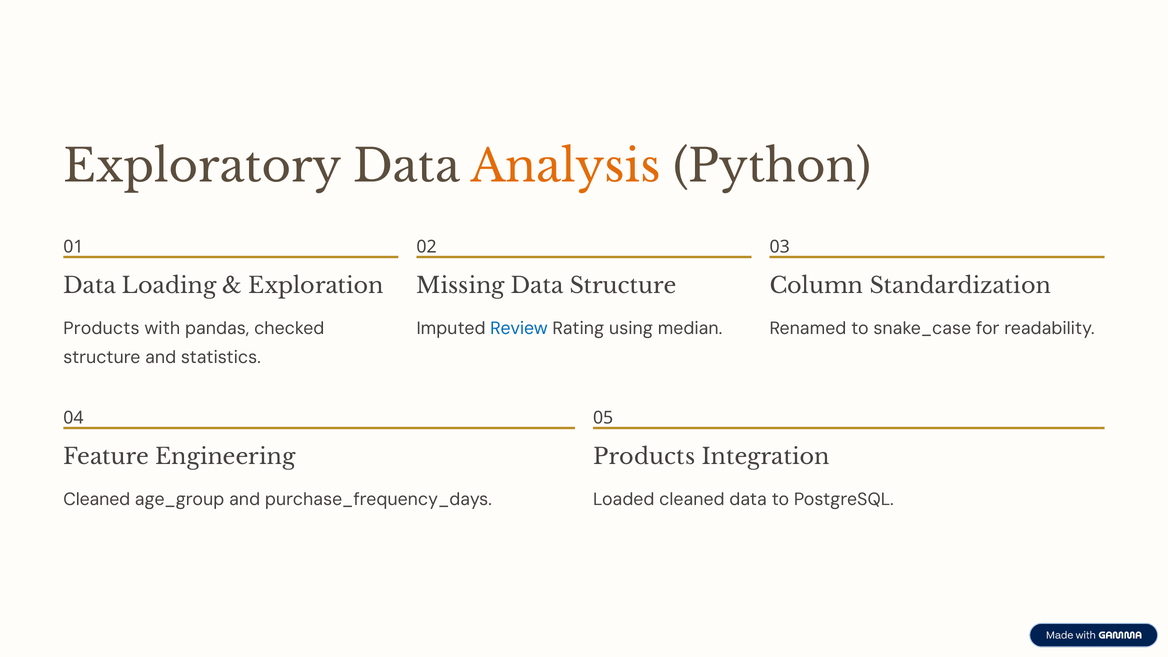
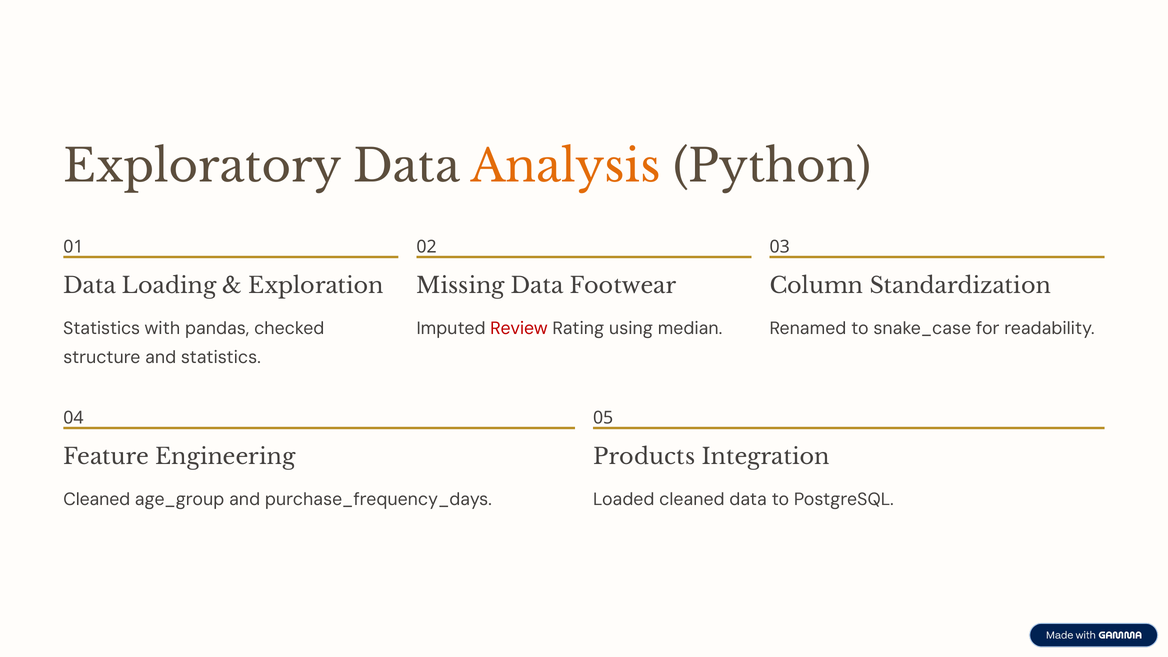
Data Structure: Structure -> Footwear (623, 286)
Products: Products -> Statistics (102, 328)
Review colour: blue -> red (519, 328)
